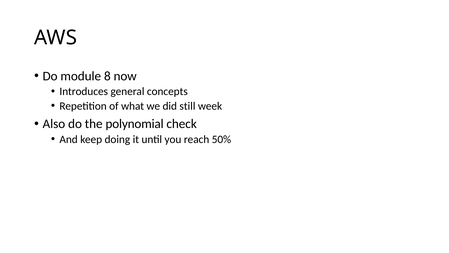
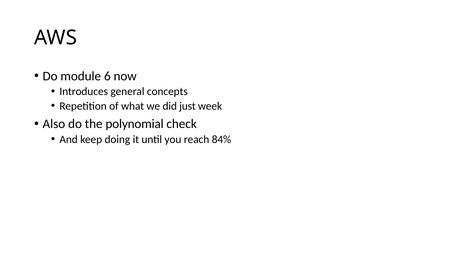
8: 8 -> 6 (107, 76)
still: still -> just (188, 106)
50%: 50% -> 84% (221, 139)
